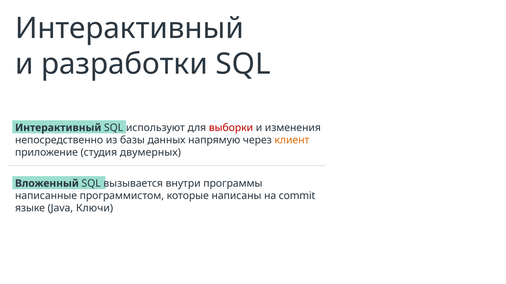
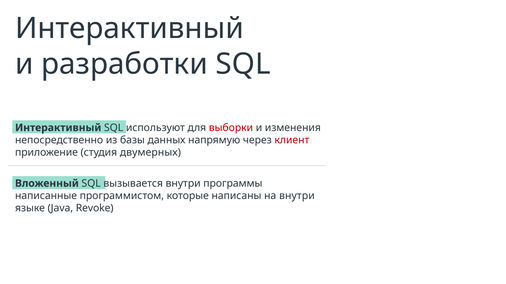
клиент colour: orange -> red (292, 140)
на commit: commit -> внутри (297, 196)
Ключи: Ключи -> Revoke (95, 209)
